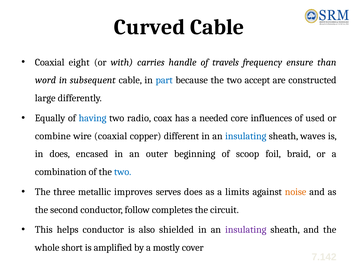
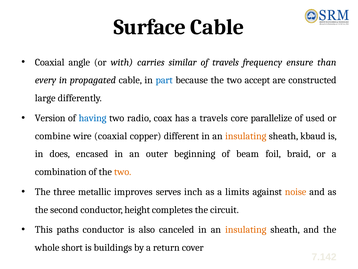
Curved: Curved -> Surface (150, 27)
eight: eight -> angle (79, 62)
handle: handle -> similar (183, 62)
word: word -> every (46, 80)
subsequent: subsequent -> propagated (93, 80)
Equally: Equally -> Version (50, 118)
a needed: needed -> travels (214, 118)
influences: influences -> parallelize (271, 118)
insulating colour: blue -> orange (246, 136)
waves: waves -> kbaud (313, 136)
scoop: scoop -> beam (248, 154)
two colour: blue -> orange (123, 172)
serves does: does -> inch (193, 191)
follow: follow -> height (137, 209)
helps: helps -> paths (68, 229)
shielded: shielded -> canceled (177, 229)
insulating colour: purple -> orange (246, 229)
amplified: amplified -> buildings (113, 247)
mostly: mostly -> return (166, 247)
